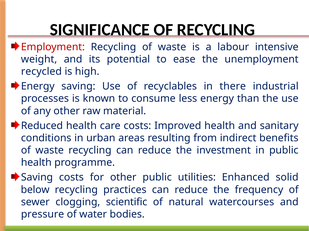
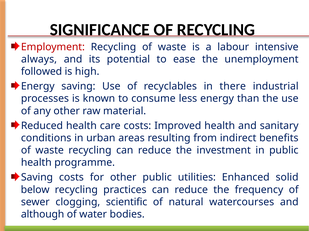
weight: weight -> always (39, 59)
recycled: recycled -> followed (42, 72)
pressure: pressure -> although (43, 215)
